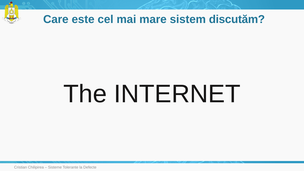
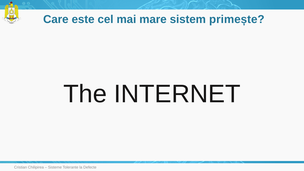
discutăm: discutăm -> primește (237, 19)
